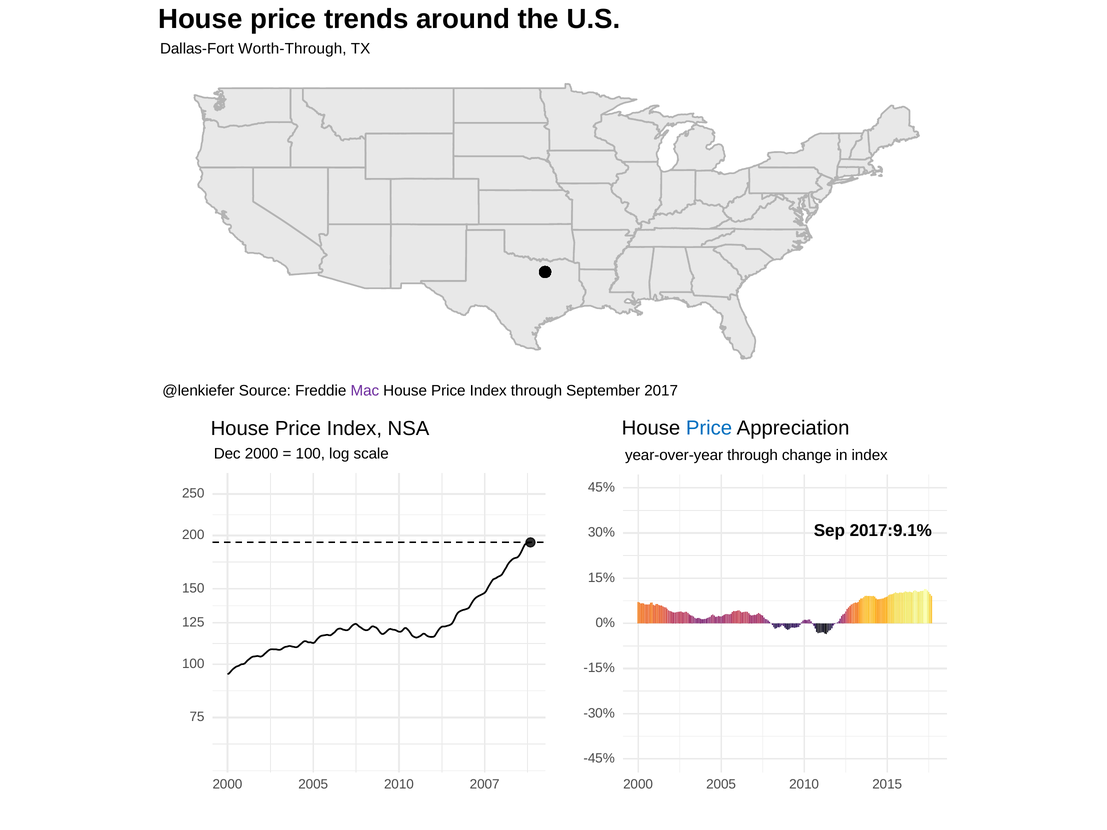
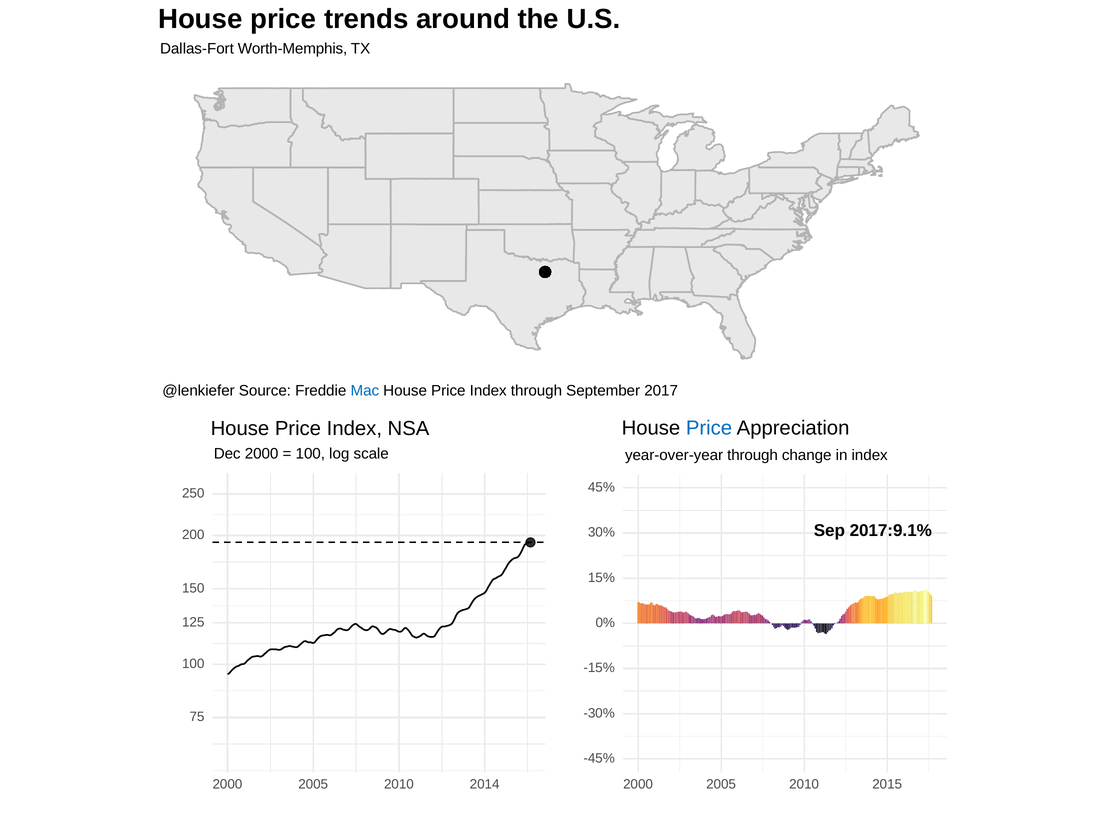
Worth-Through: Worth-Through -> Worth-Memphis (293, 49)
Mac colour: purple -> blue (365, 391)
2007: 2007 -> 2014 (485, 785)
